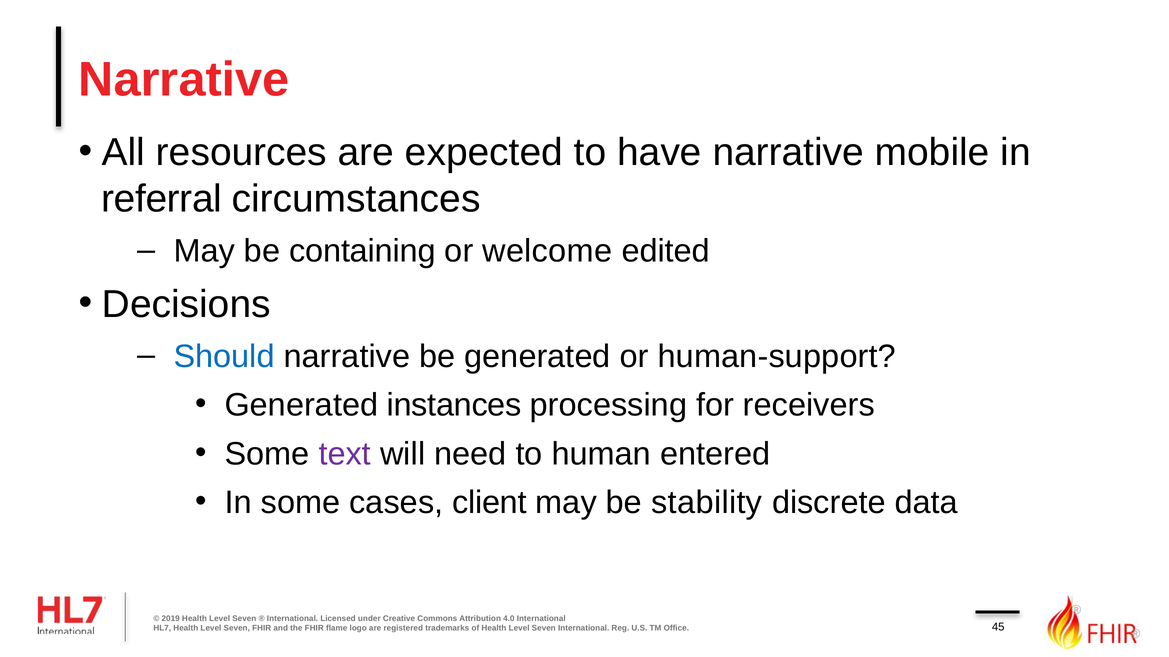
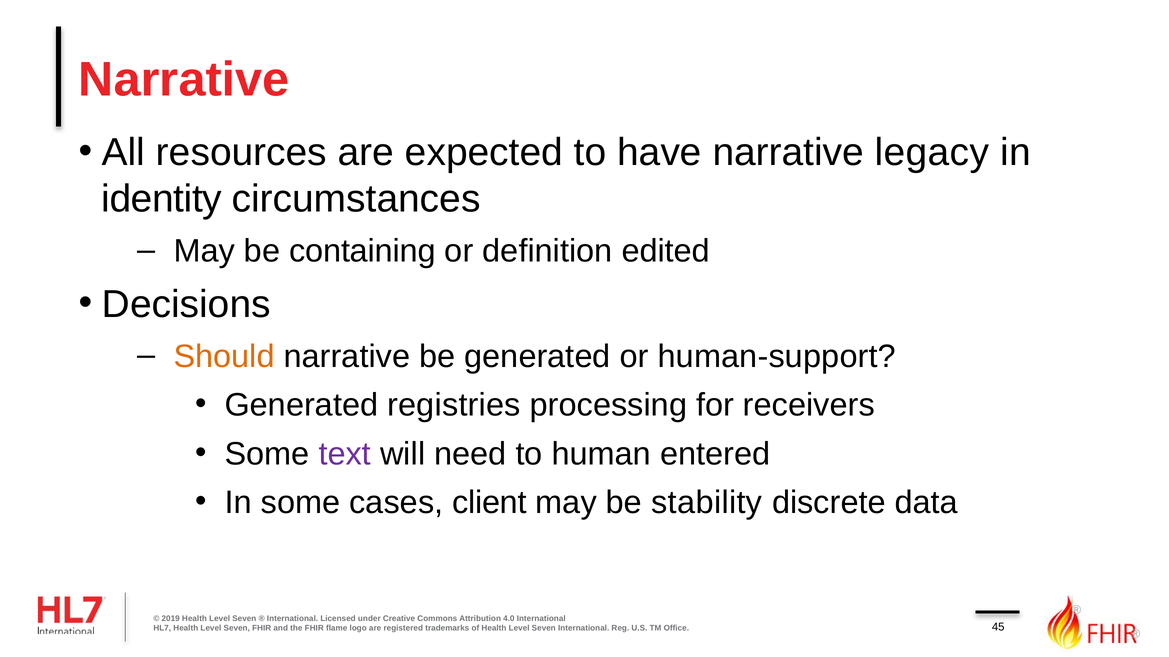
mobile: mobile -> legacy (932, 153)
referral: referral -> identity (162, 199)
welcome: welcome -> definition (547, 251)
Should colour: blue -> orange (224, 357)
instances: instances -> registries (454, 405)
